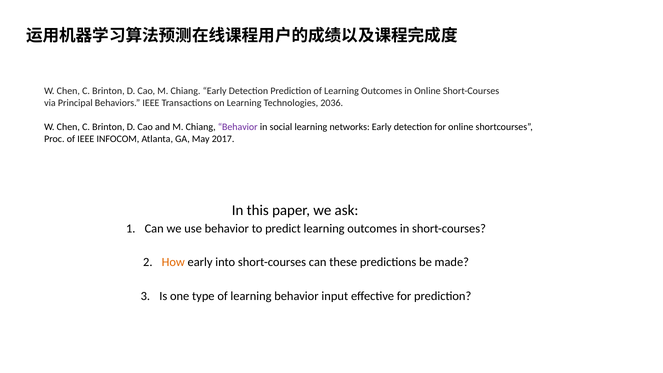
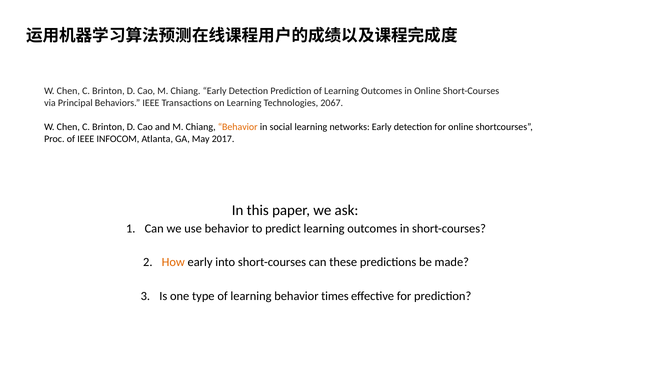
2036: 2036 -> 2067 (332, 103)
Behavior colour: purple -> orange (238, 127)
input: input -> times (335, 296)
